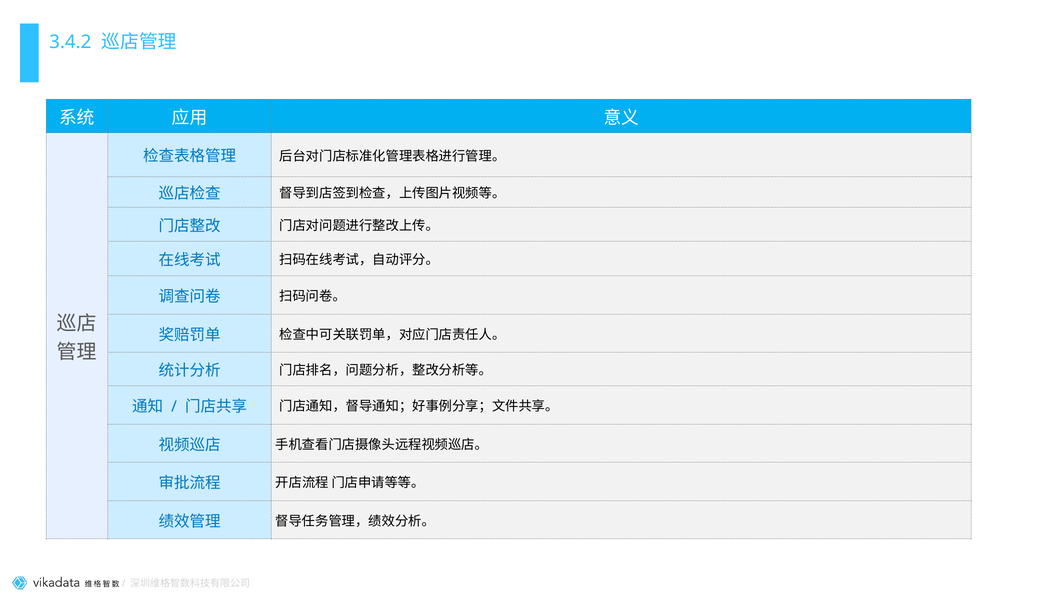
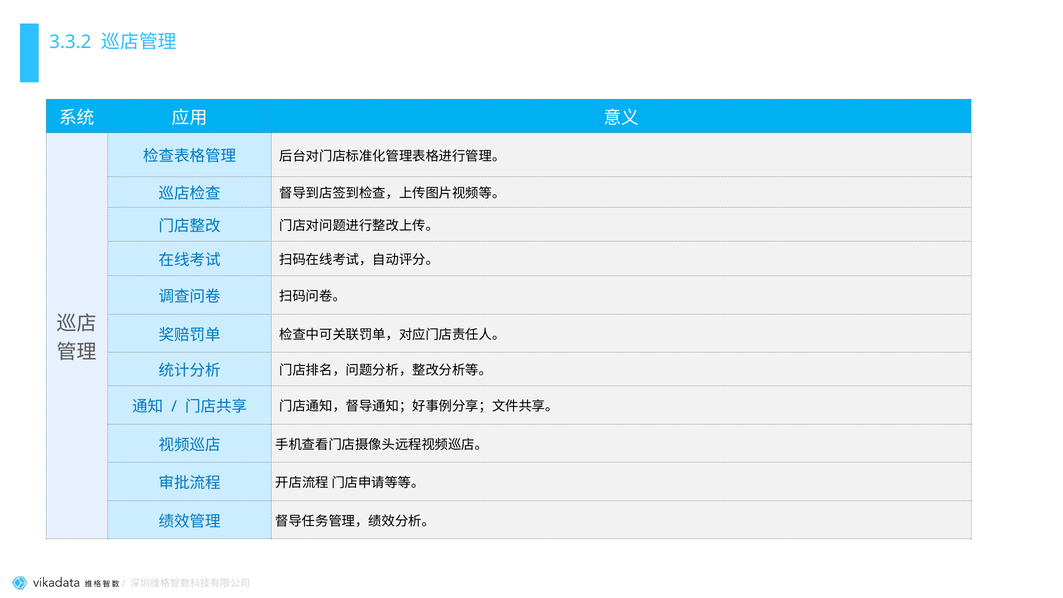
3.4.2: 3.4.2 -> 3.3.2 (70, 42)
